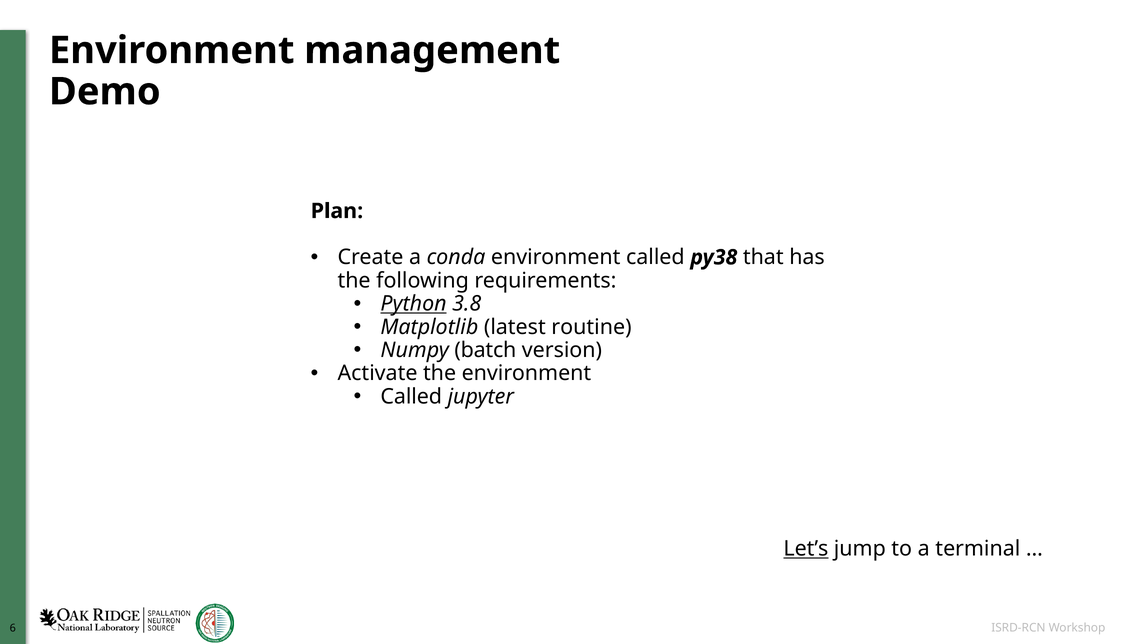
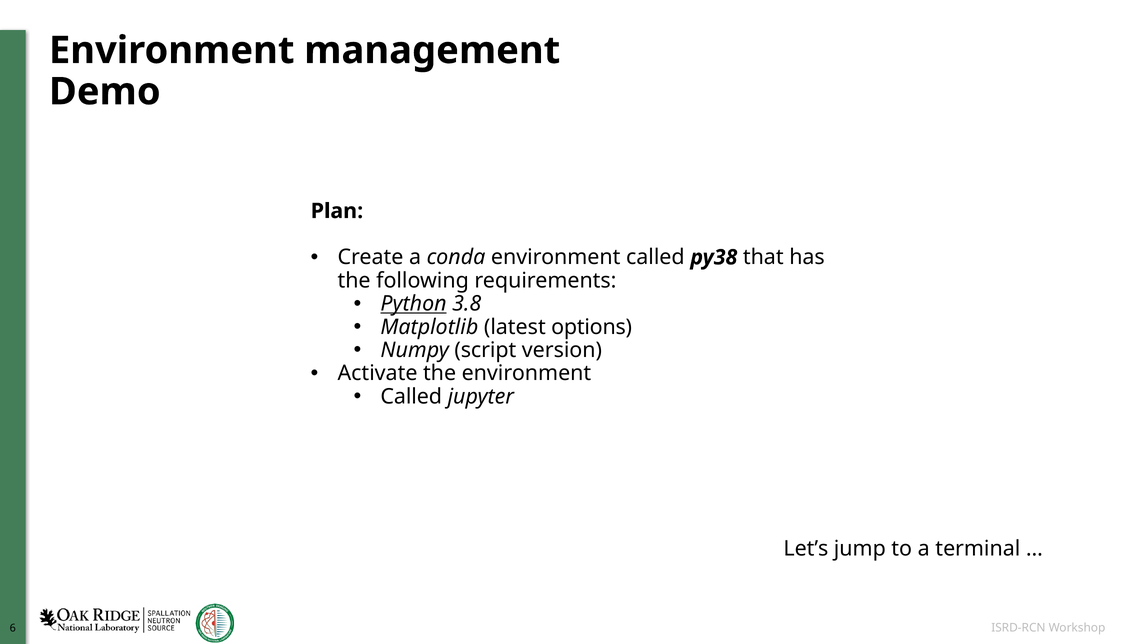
routine: routine -> options (592, 327)
batch: batch -> script (485, 350)
Let’s underline: present -> none (806, 548)
